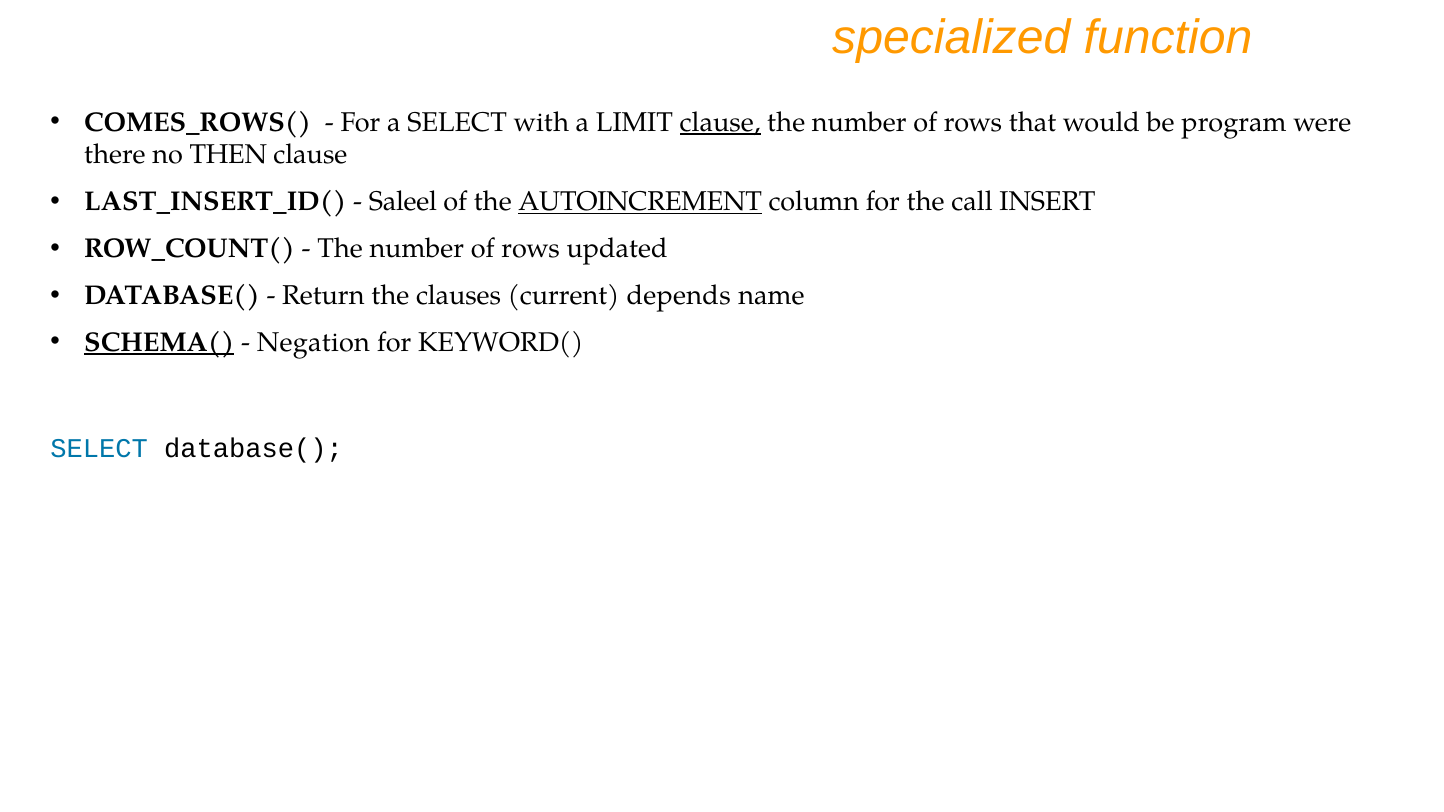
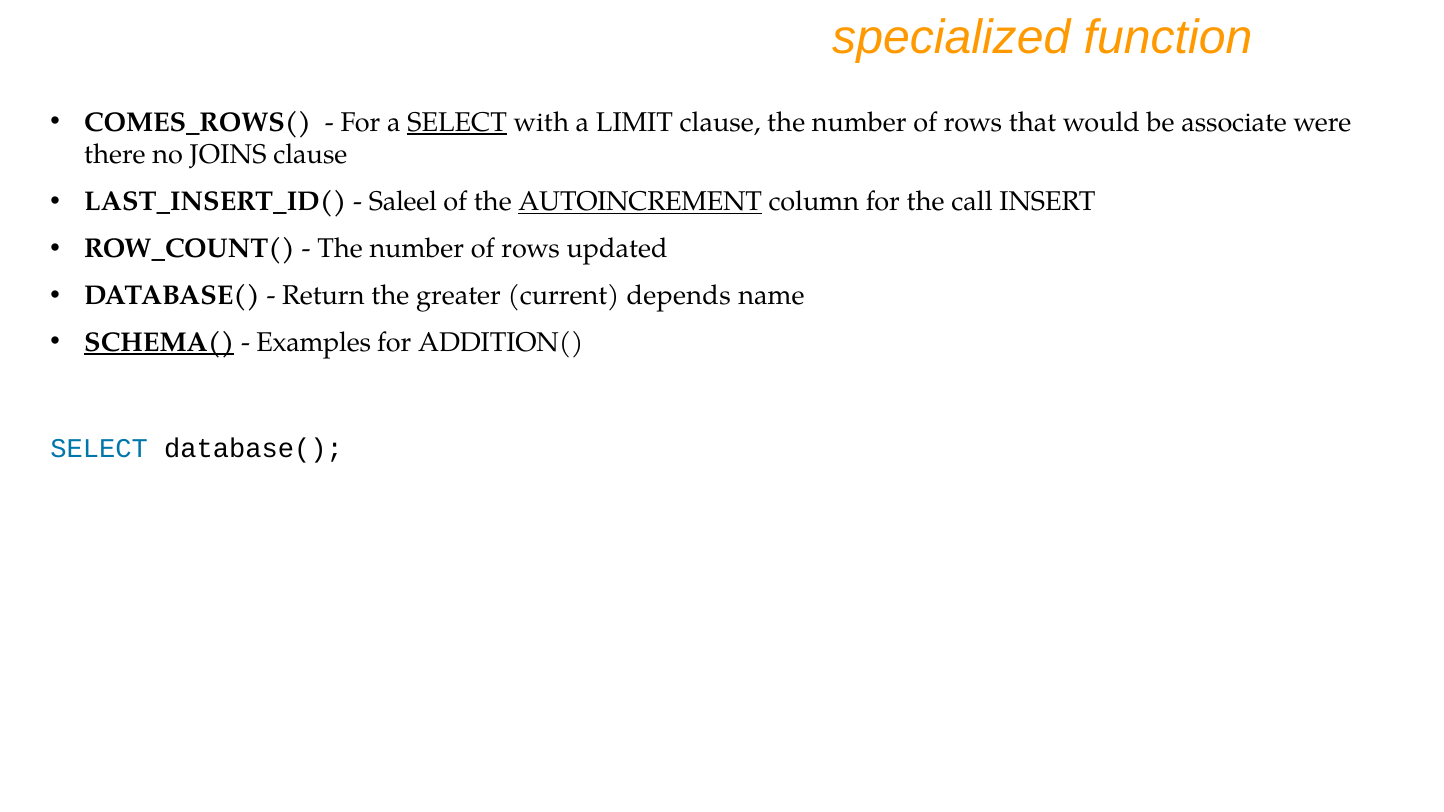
SELECT underline: none -> present (457, 123)
clause underline: present -> none (720, 123)
program: program -> associate (1234, 123)
THEN: THEN -> JOINS (228, 155)
clauses: clauses -> greater (458, 296)
Negation: Negation -> Examples (314, 343)
KEYWORD(: KEYWORD( -> ADDITION( (501, 343)
